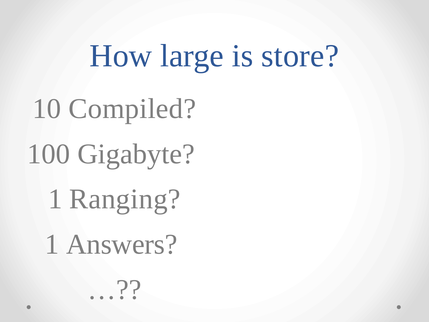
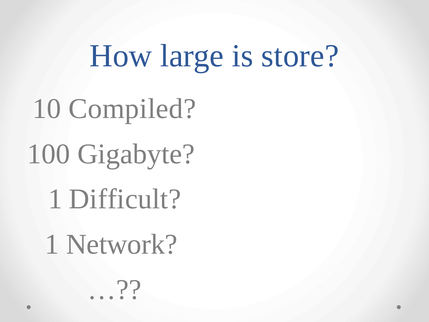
Ranging: Ranging -> Difficult (125, 199)
Answers: Answers -> Network (122, 244)
